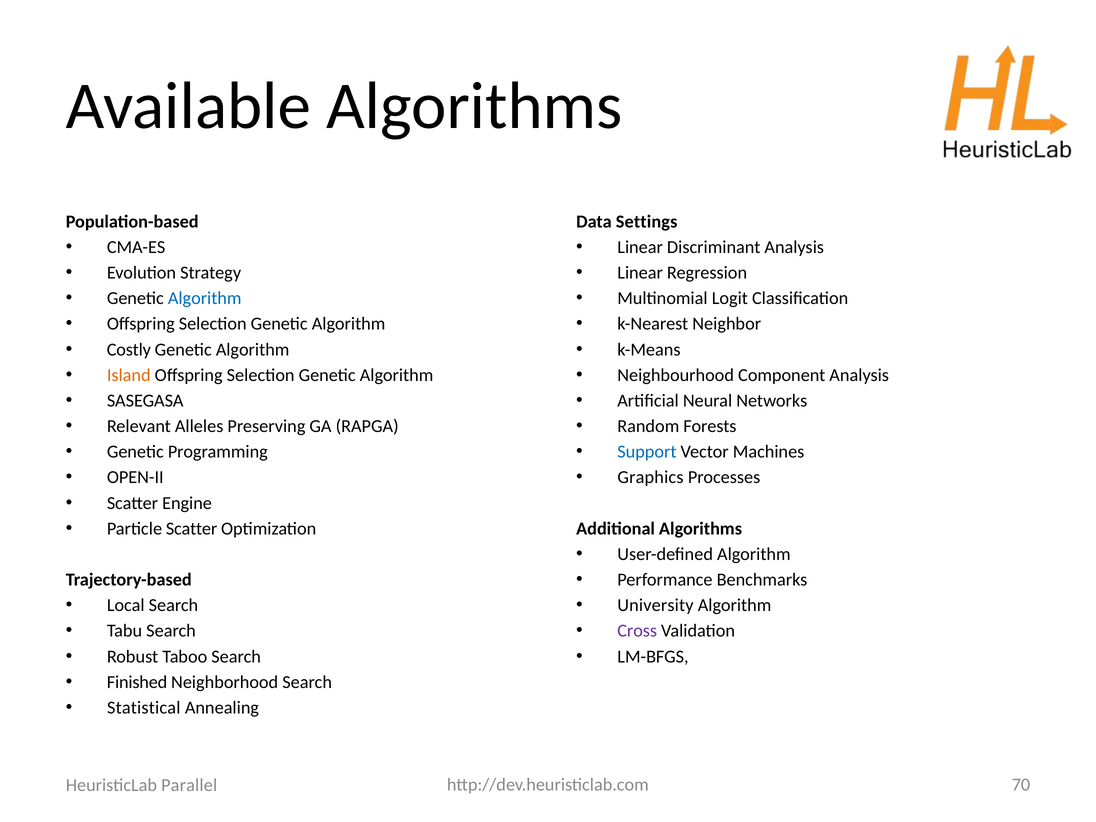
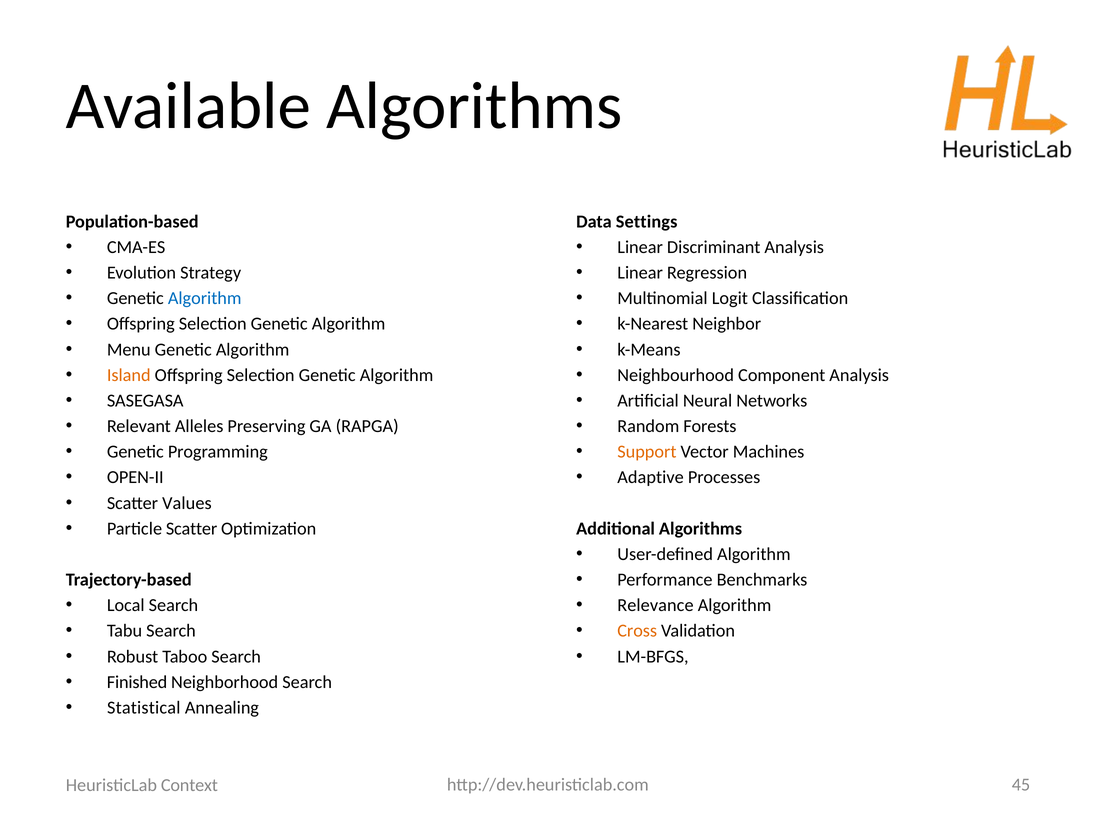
Costly: Costly -> Menu (129, 349)
Support colour: blue -> orange (647, 452)
Graphics: Graphics -> Adaptive (651, 477)
Engine: Engine -> Values (187, 503)
University: University -> Relevance (655, 605)
Cross colour: purple -> orange (637, 631)
70: 70 -> 45 (1021, 785)
Parallel: Parallel -> Context (189, 785)
